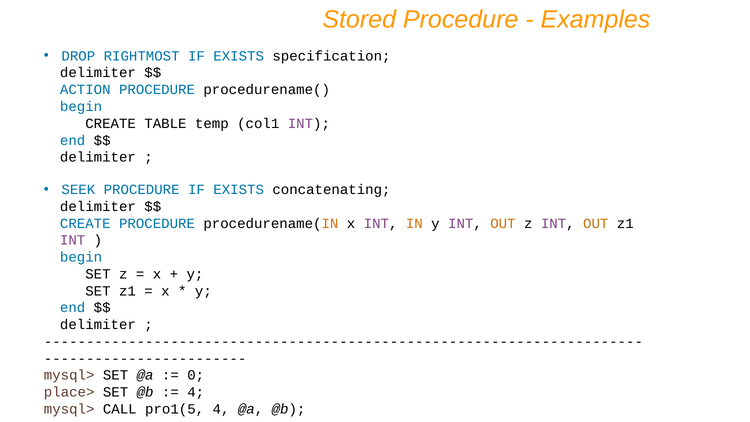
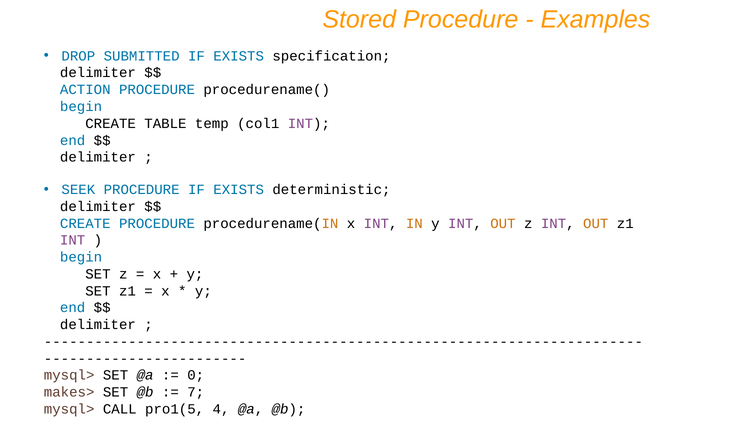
RIGHTMOST: RIGHTMOST -> SUBMITTED (142, 56)
concatenating: concatenating -> deterministic (331, 190)
place>: place> -> makes> (69, 392)
4: 4 -> 7 (196, 392)
